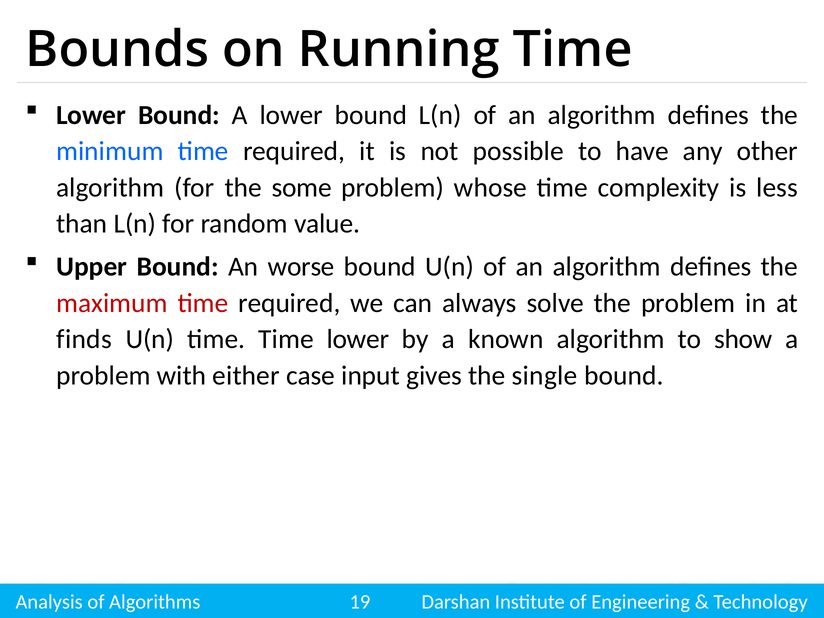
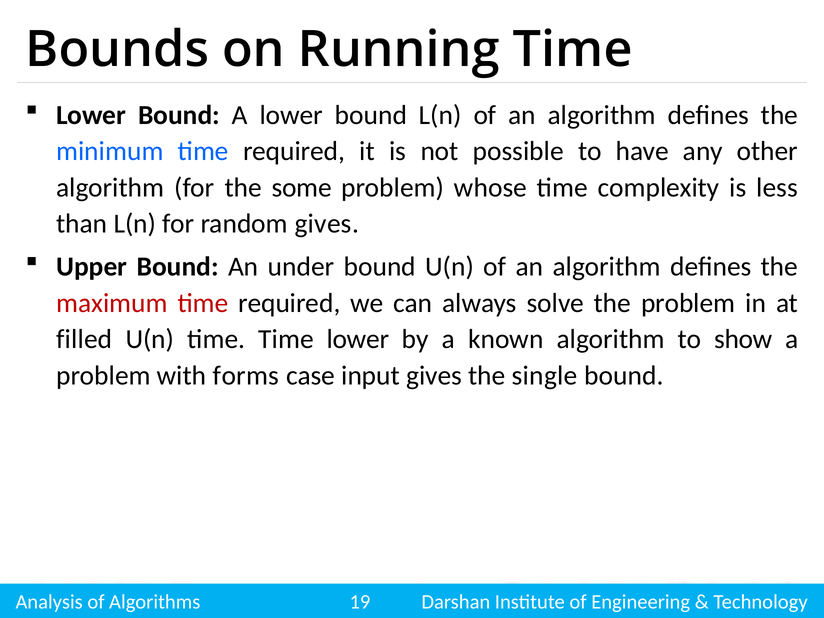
random value: value -> gives (327, 224)
worse: worse -> under (301, 267)
finds: finds -> filled (84, 339)
either: either -> forms (246, 376)
